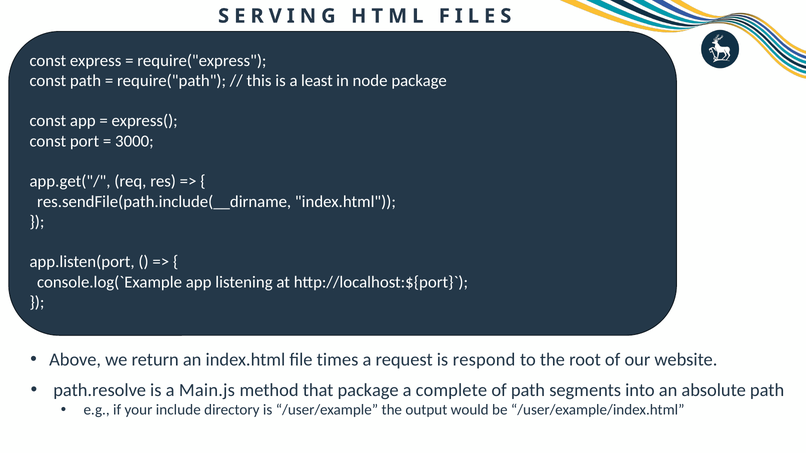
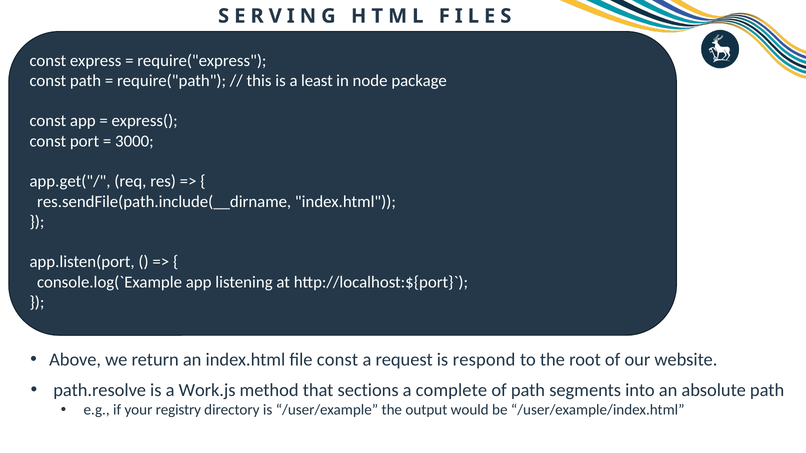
file times: times -> const (337, 360)
Main.js: Main.js -> Work.js (207, 390)
that package: package -> sections (368, 390)
include: include -> registry (178, 410)
